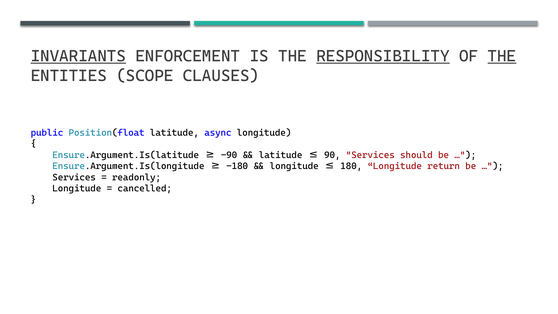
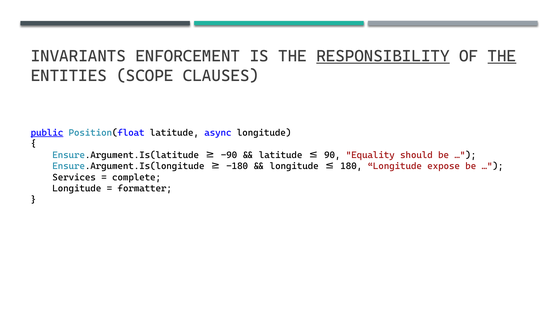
INVARIANTS underline: present -> none (78, 56)
public underline: none -> present (47, 133)
90 Services: Services -> Equality (370, 155)
return: return -> expose (444, 166)
readonly: readonly -> complete (137, 177)
cancelled: cancelled -> formatter (145, 188)
